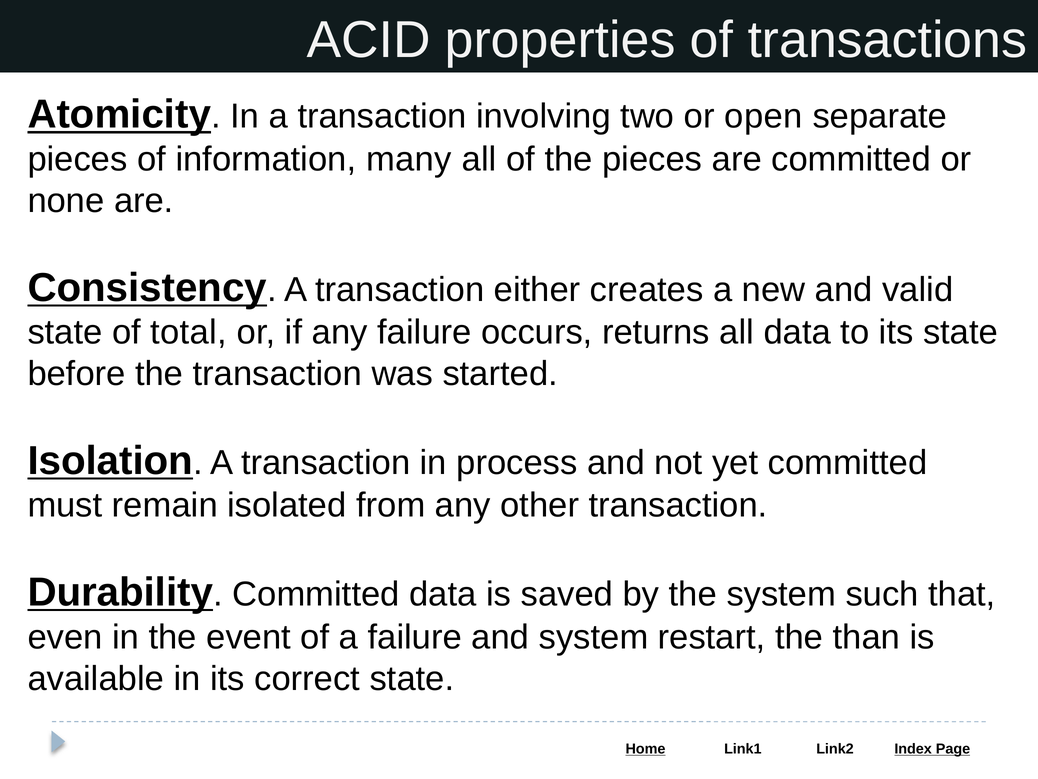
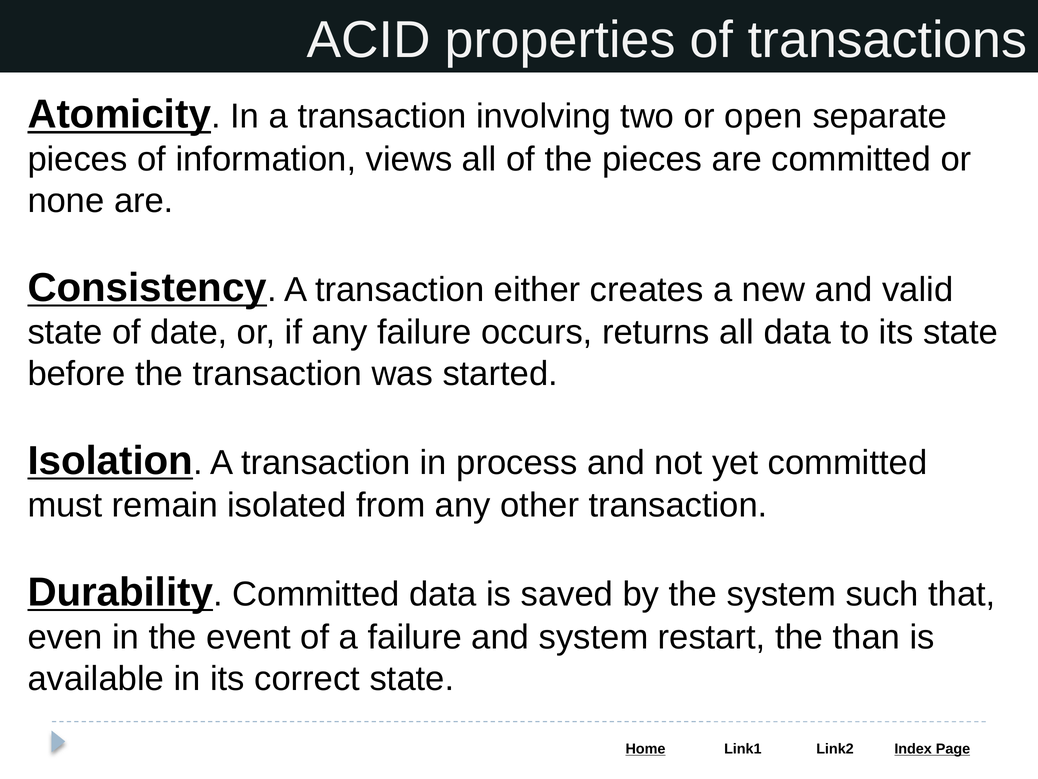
many: many -> views (409, 159)
total: total -> date (189, 332)
